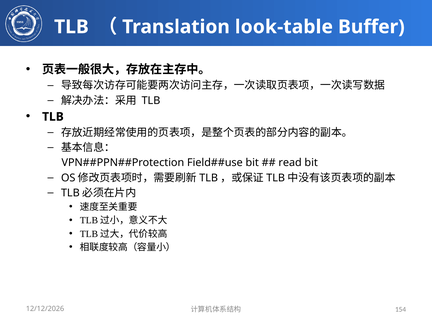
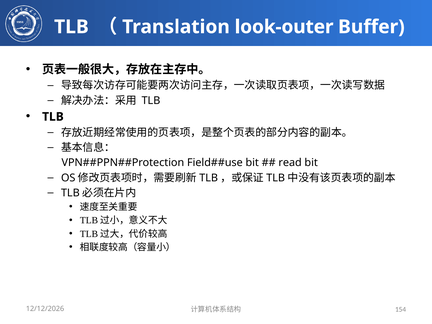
look-table: look-table -> look-outer (284, 27)
